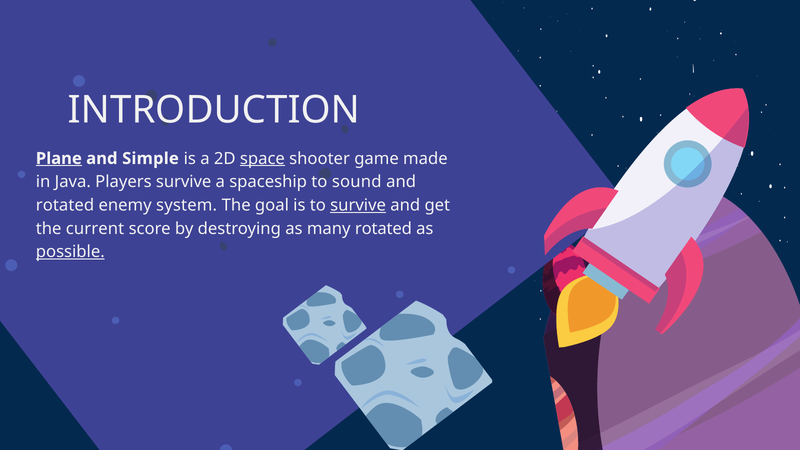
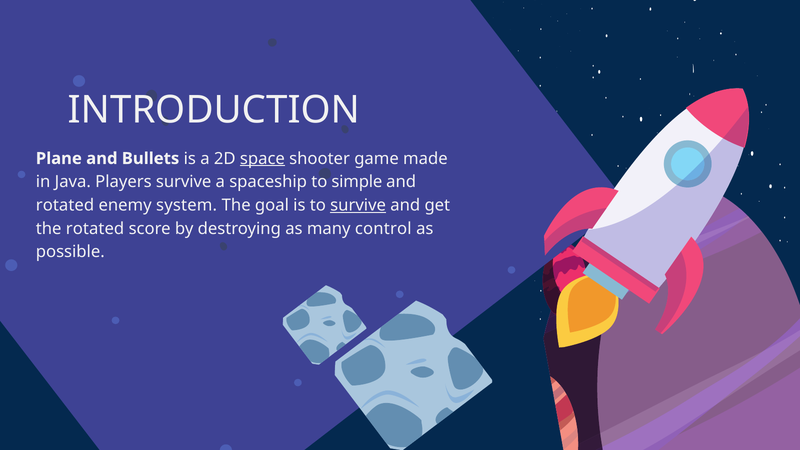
Plane underline: present -> none (59, 159)
Simple: Simple -> Bullets (151, 159)
sound: sound -> simple (357, 182)
the current: current -> rotated (95, 229)
many rotated: rotated -> control (383, 229)
possible underline: present -> none (70, 252)
